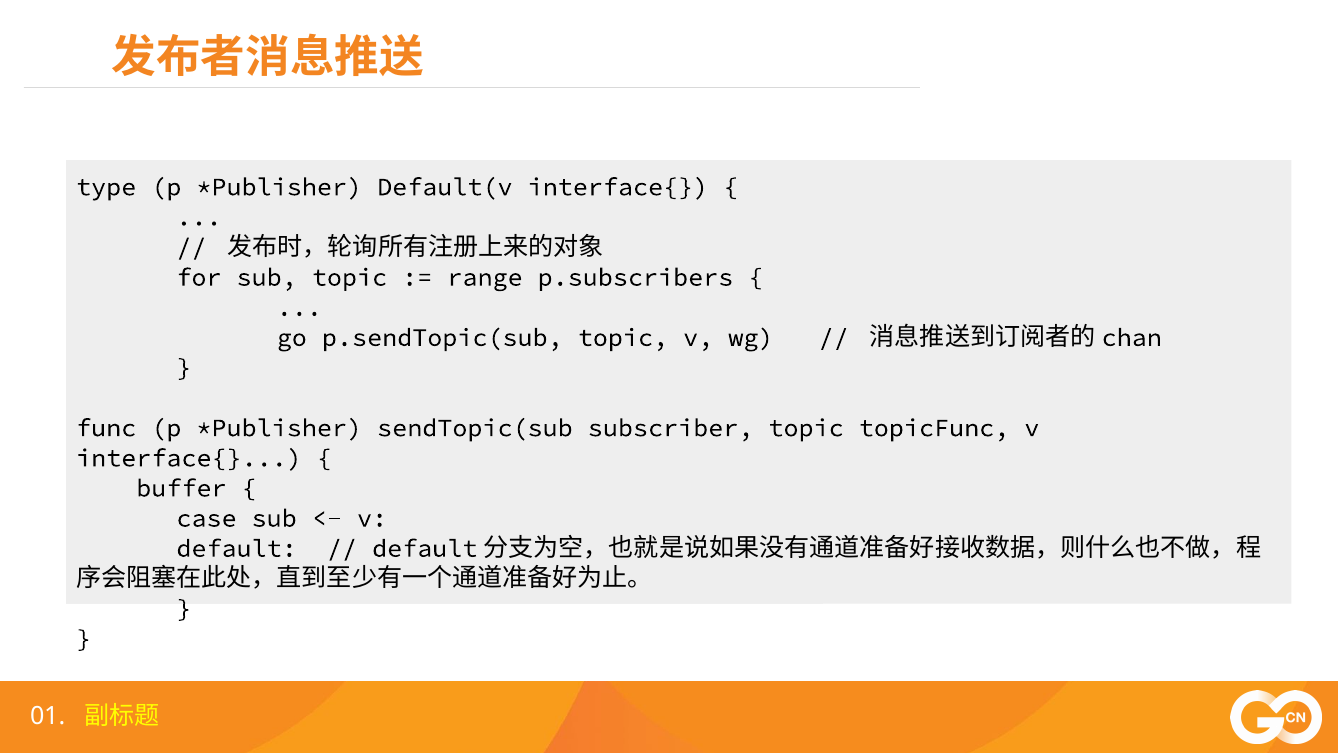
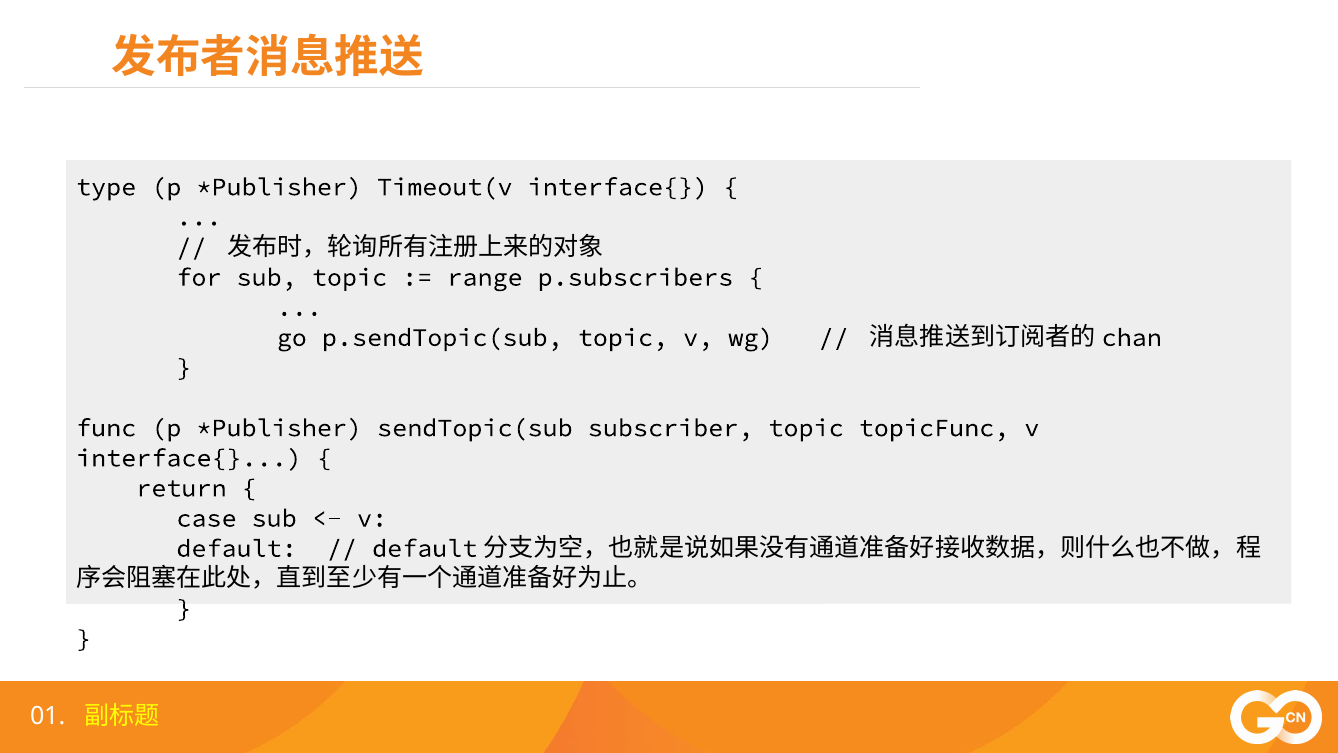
Default(v: Default(v -> Timeout(v (445, 187)
buffer: buffer -> return (181, 488)
